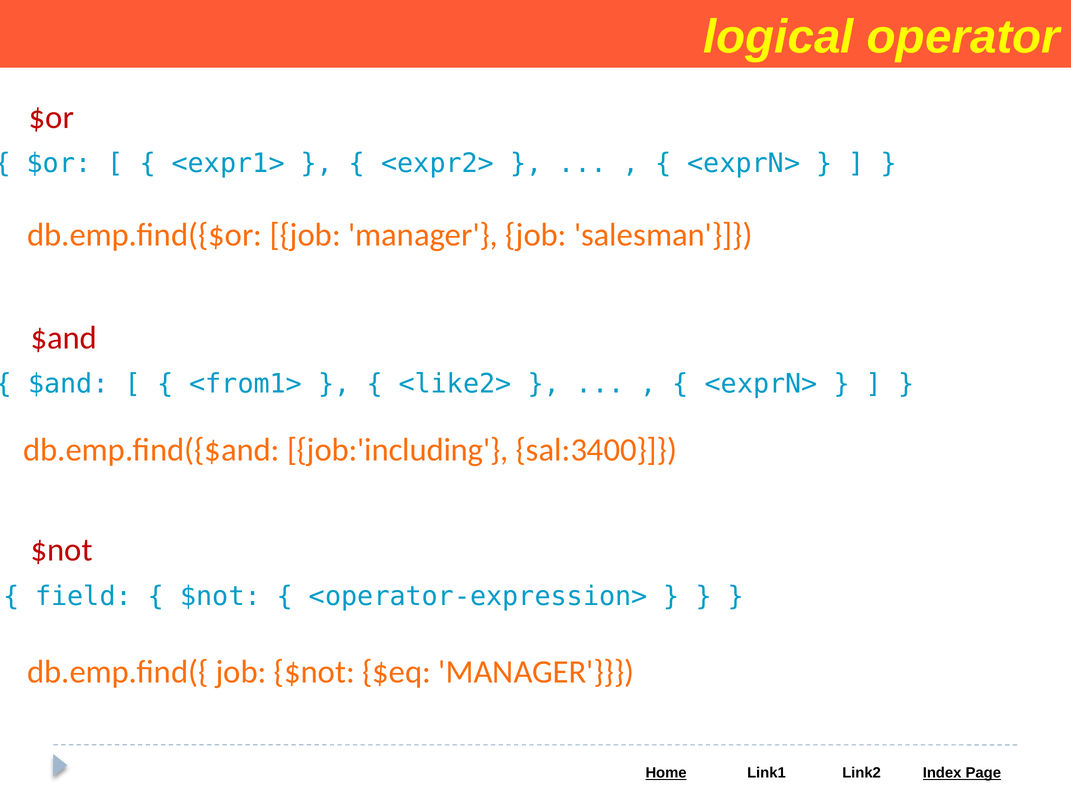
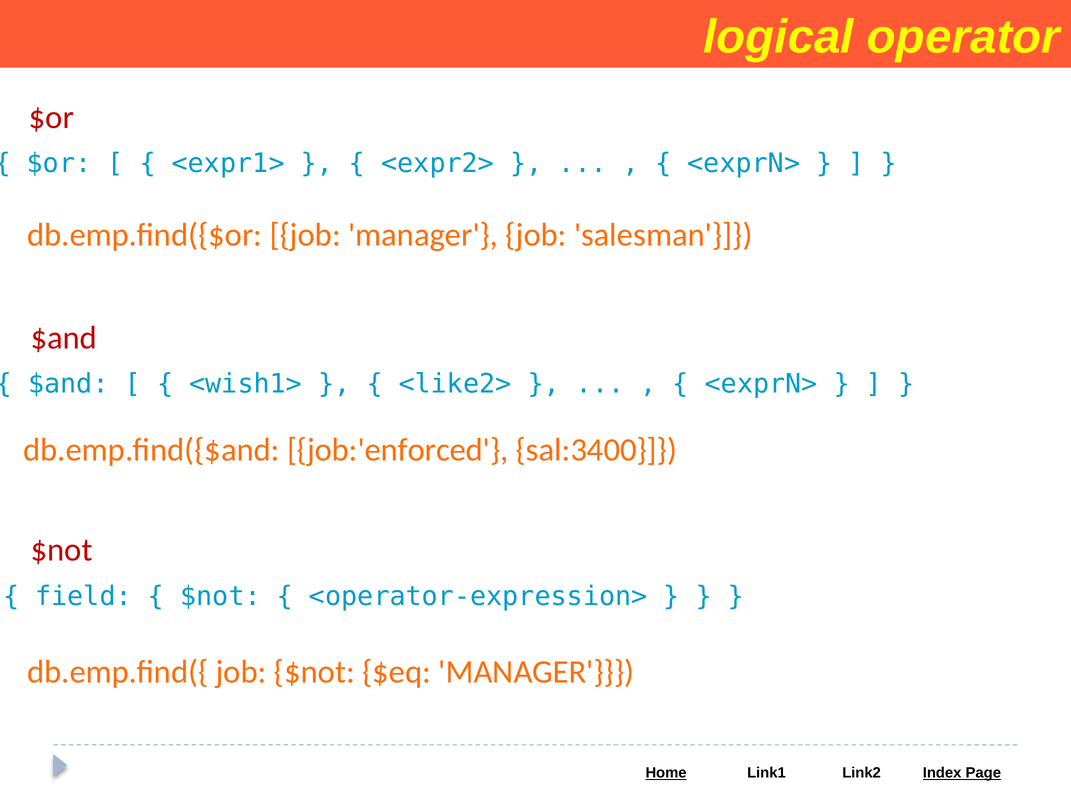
<from1>: <from1> -> <wish1> (246, 384)
job:'including: job:'including -> job:'enforced (398, 450)
